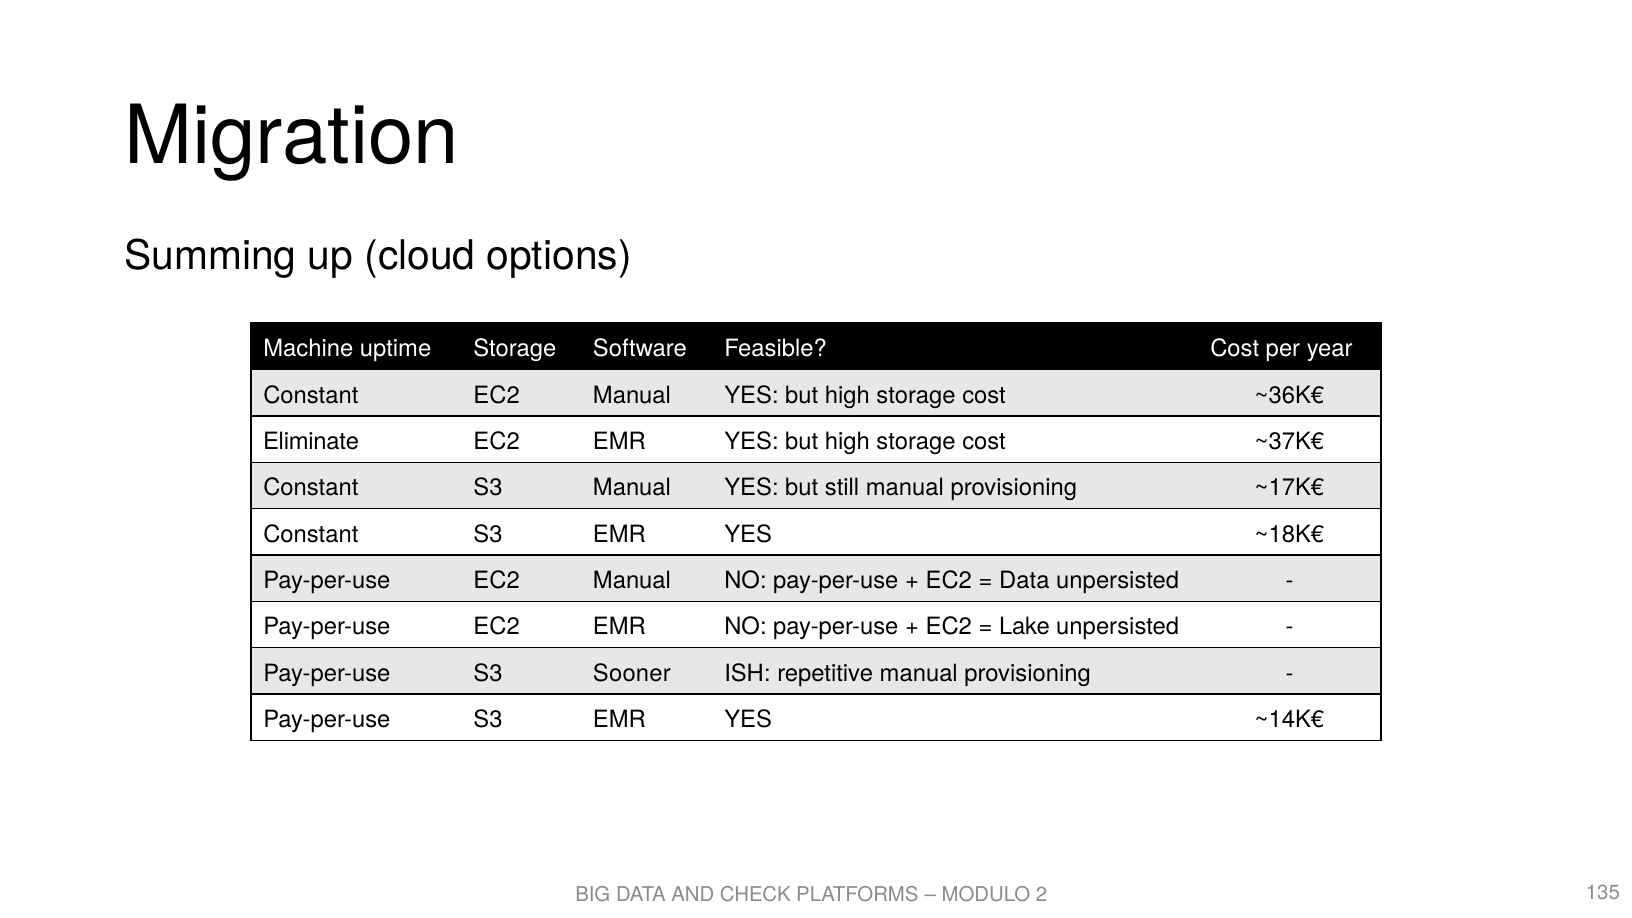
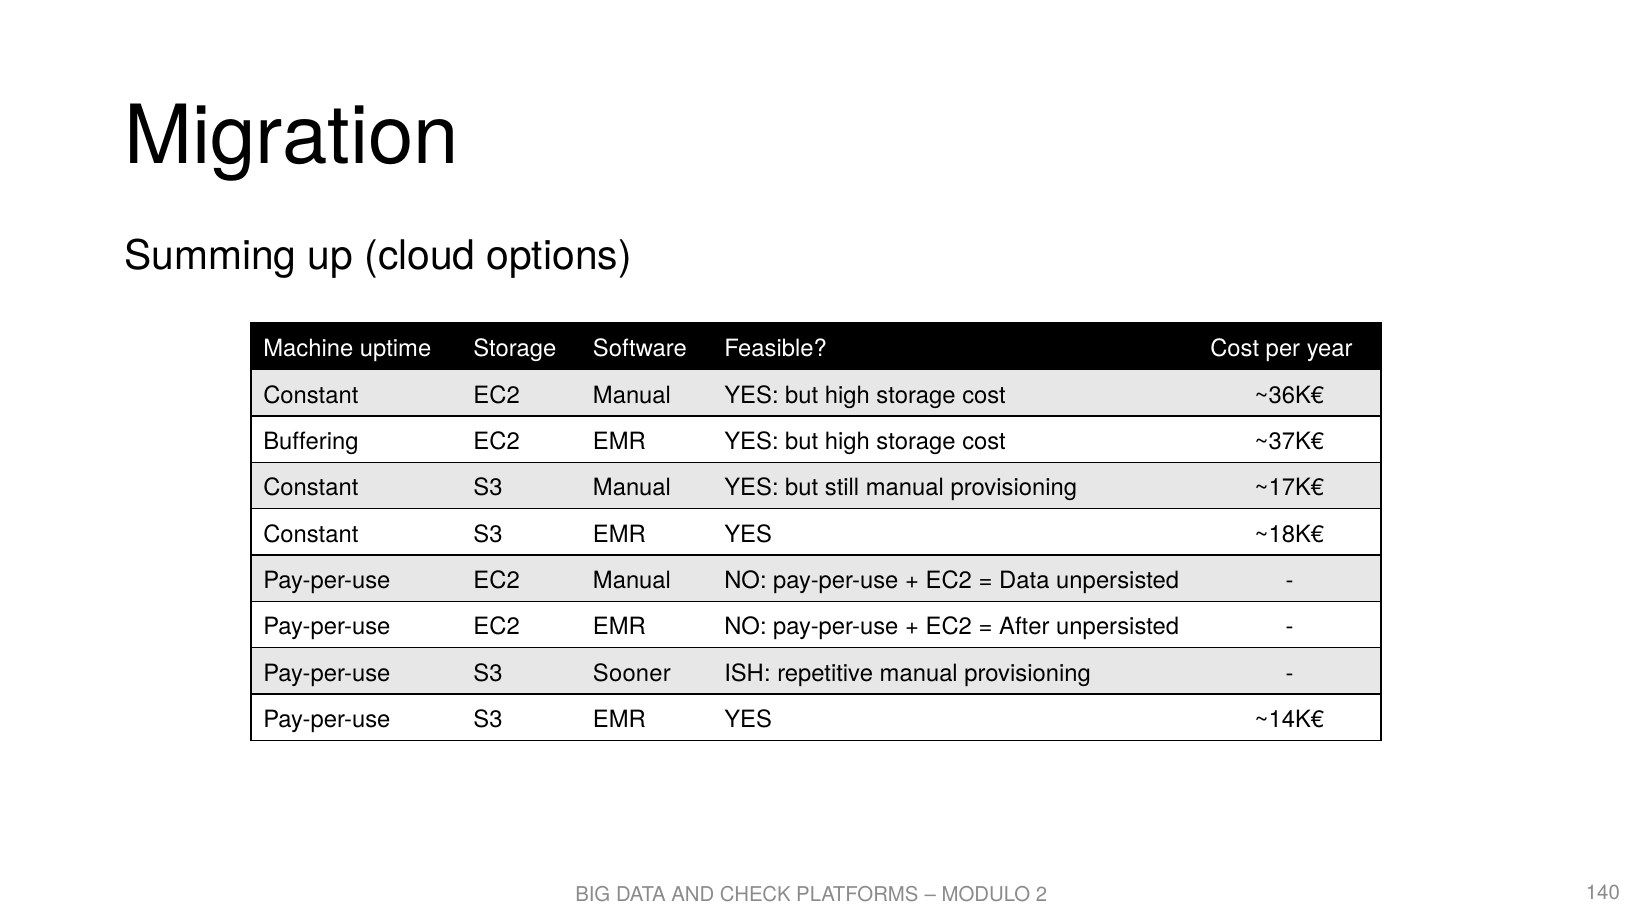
Eliminate: Eliminate -> Buffering (311, 442)
Lake: Lake -> After (1024, 627)
135: 135 -> 140 (1603, 893)
